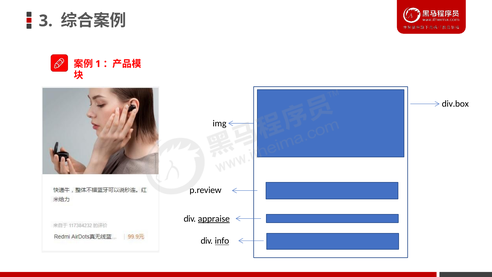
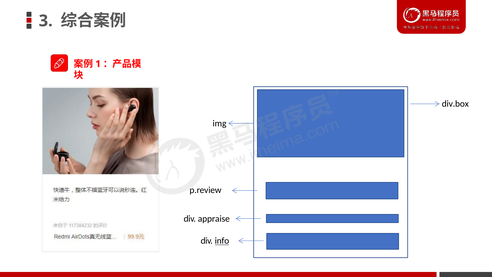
appraise underline: present -> none (214, 218)
